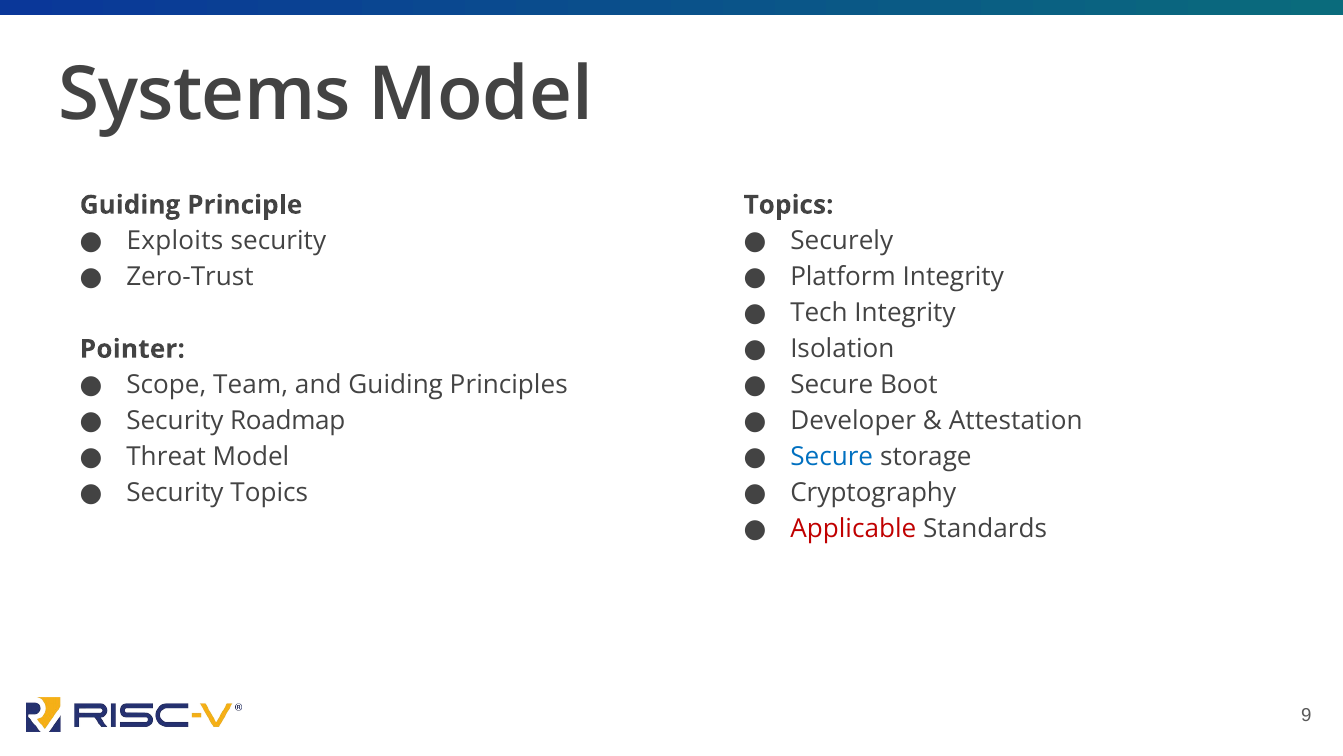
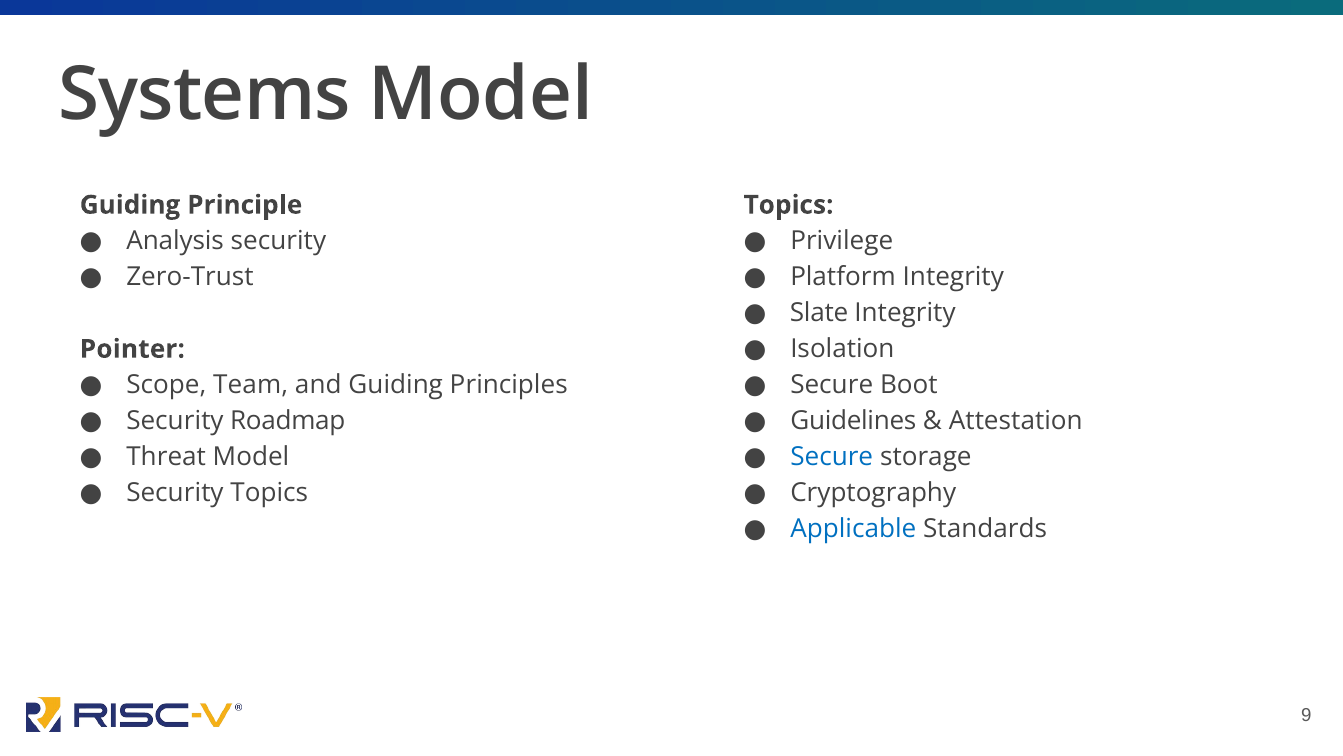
Exploits: Exploits -> Analysis (175, 241)
Securely: Securely -> Privilege (842, 241)
Tech: Tech -> Slate (819, 313)
Developer: Developer -> Guidelines (853, 421)
Applicable colour: red -> blue (853, 529)
